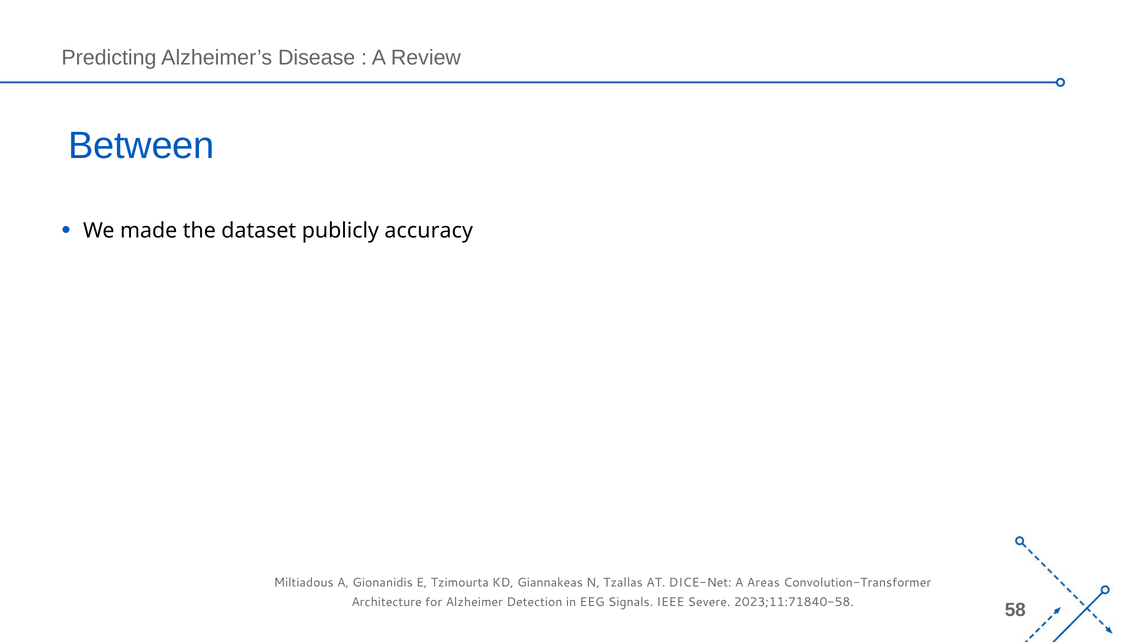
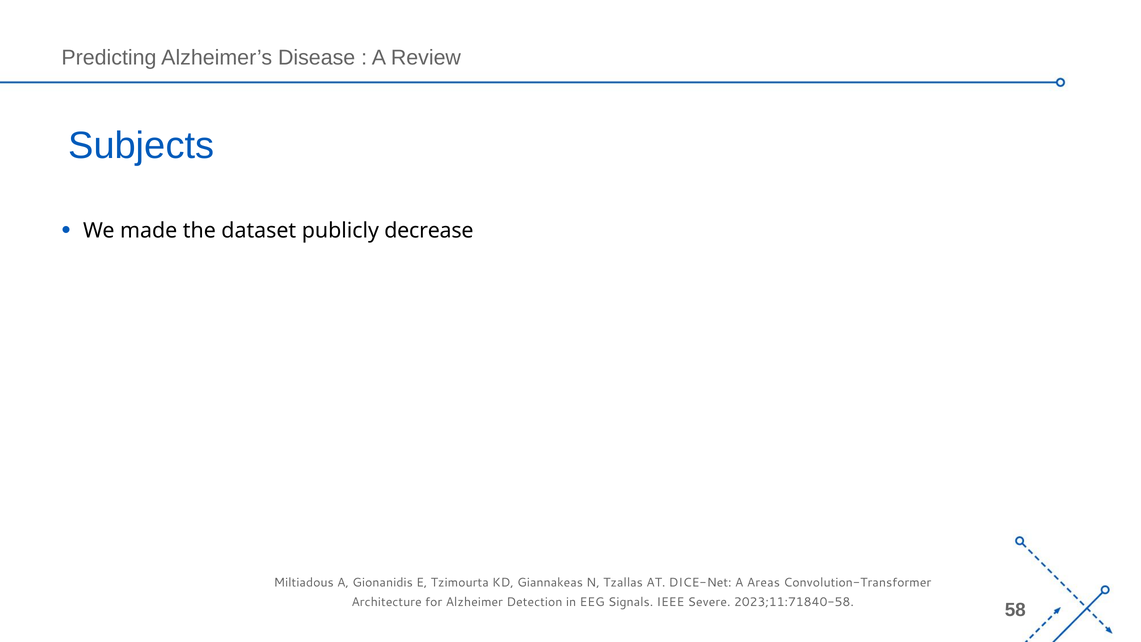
Between: Between -> Subjects (141, 146)
accuracy: accuracy -> decrease (429, 231)
